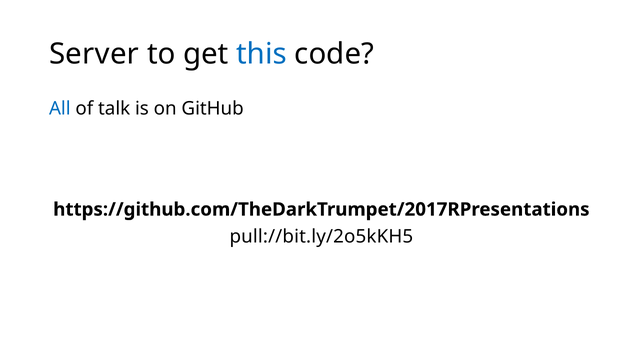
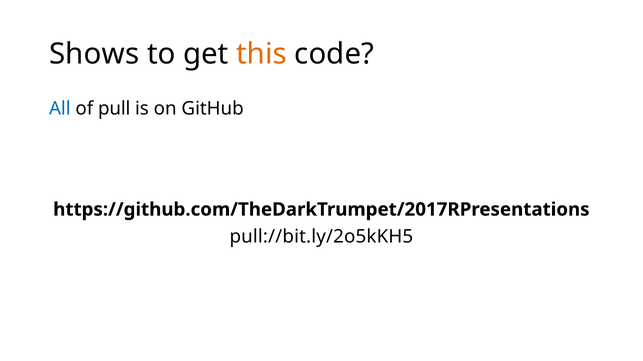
Server: Server -> Shows (94, 54)
this colour: blue -> orange (262, 54)
talk: talk -> pull (114, 109)
